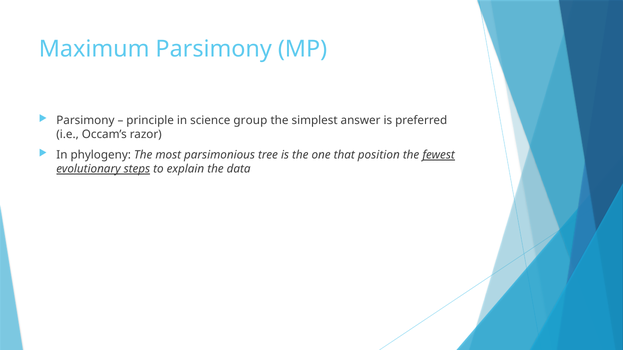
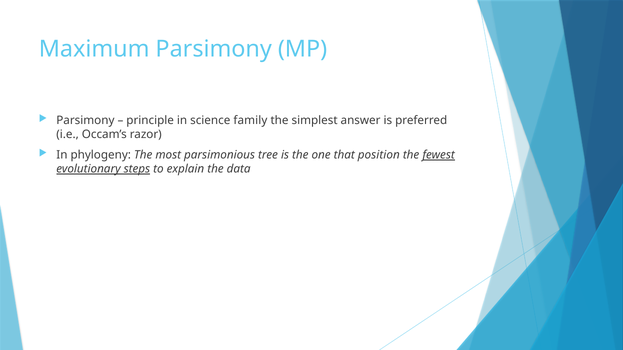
group: group -> family (250, 120)
